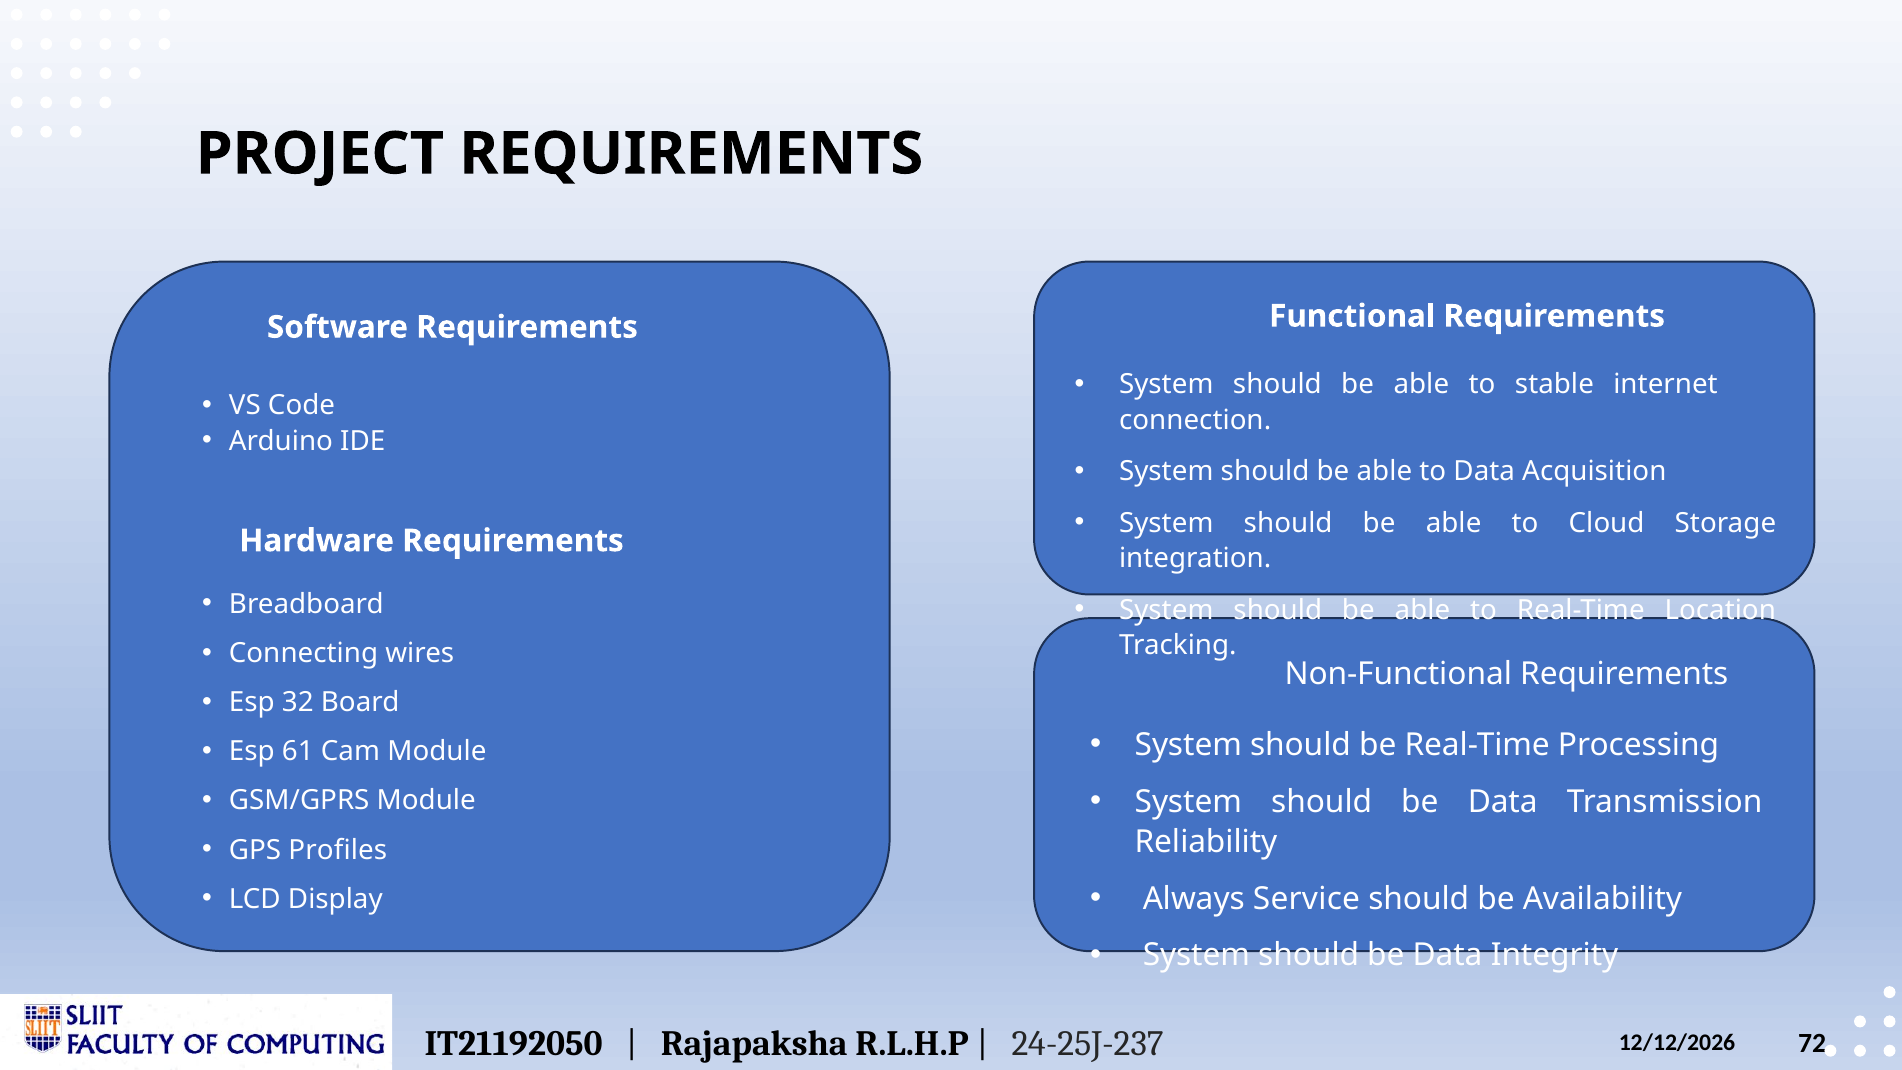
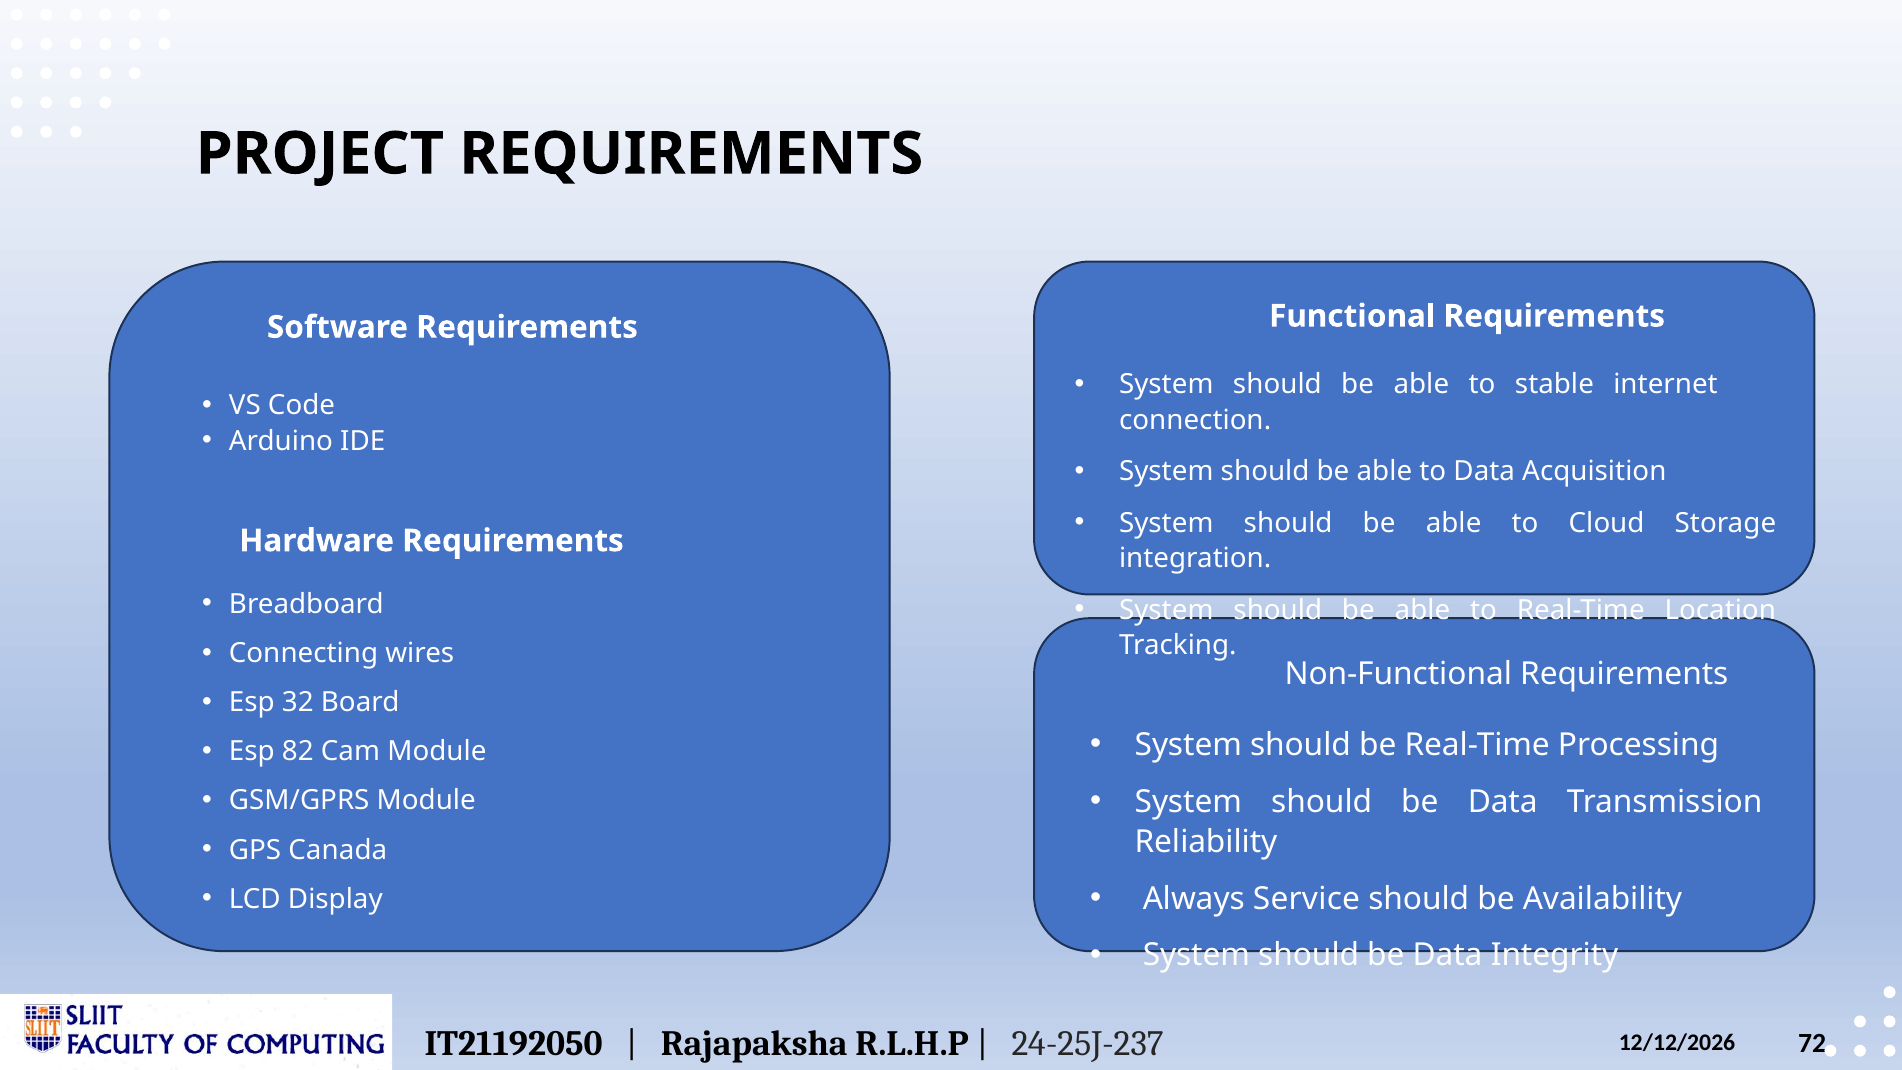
61: 61 -> 82 (298, 752)
Profiles: Profiles -> Canada (338, 850)
